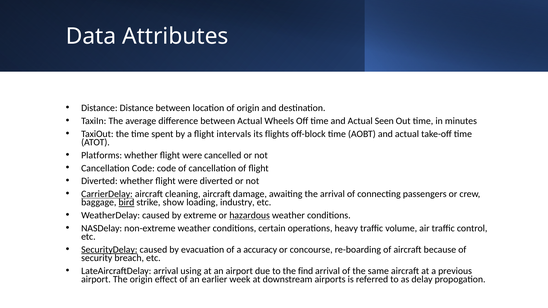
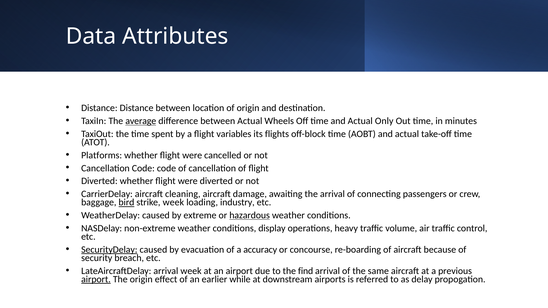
average underline: none -> present (141, 121)
Seen: Seen -> Only (384, 121)
intervals: intervals -> variables (234, 134)
CarrierDelay underline: present -> none (107, 194)
strike show: show -> week (173, 203)
certain: certain -> display (272, 228)
arrival using: using -> week (191, 271)
airport underline: none -> present (96, 279)
week: week -> while (240, 279)
